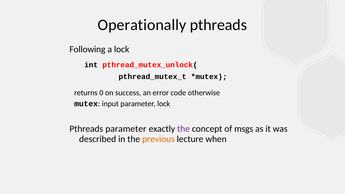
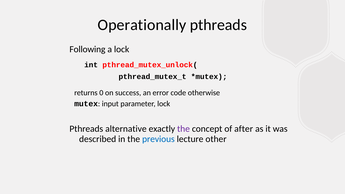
Pthreads parameter: parameter -> alternative (126, 129)
msgs: msgs -> after (244, 129)
previous colour: orange -> blue (158, 139)
when: when -> other (216, 139)
